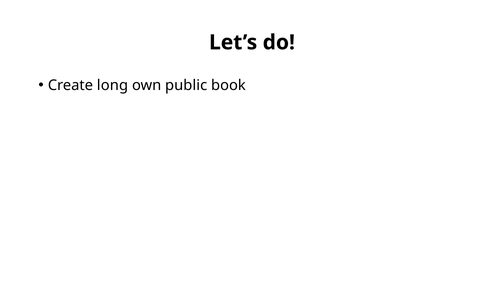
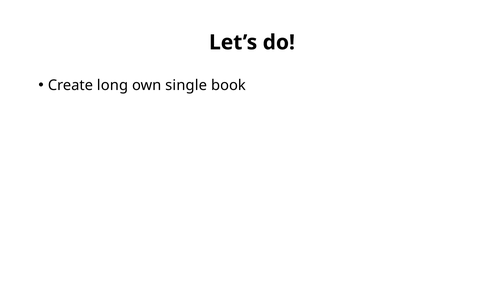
public: public -> single (186, 85)
